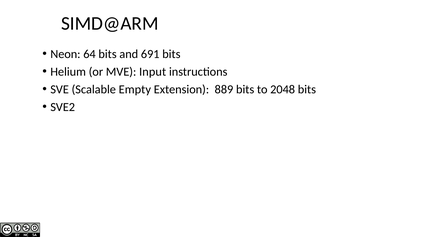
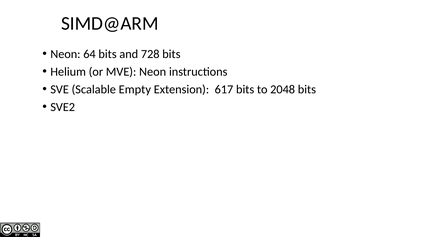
691: 691 -> 728 (150, 54)
MVE Input: Input -> Neon (153, 72)
889: 889 -> 617 (224, 89)
